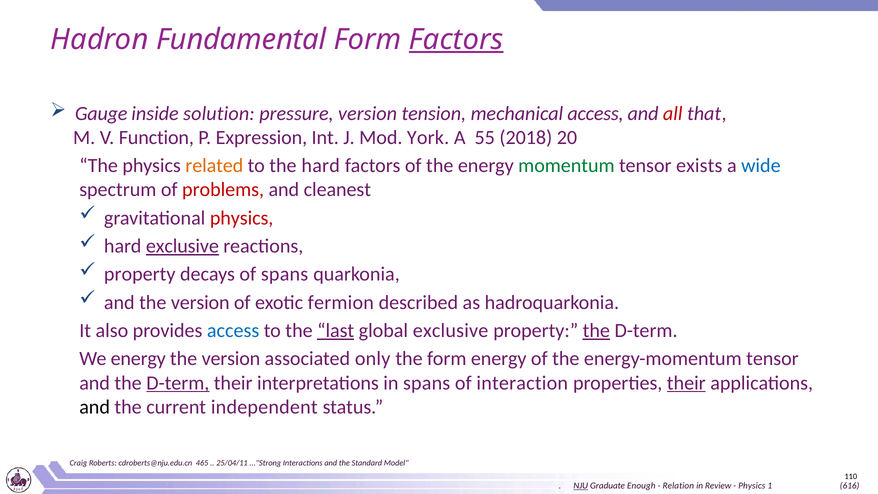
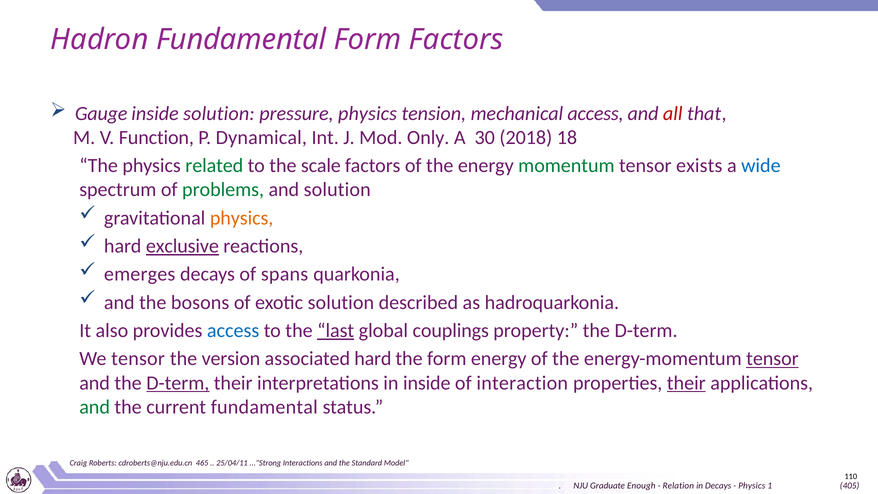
Factors underline: present -> none (456, 39)
pressure version: version -> physics (368, 113)
Expression: Expression -> Dynamical (261, 138)
York: York -> Only (428, 138)
55: 55 -> 30 (485, 138)
20: 20 -> 18 (567, 138)
related colour: orange -> green (214, 166)
the hard: hard -> scale (321, 166)
problems colour: red -> green (223, 190)
and cleanest: cleanest -> solution (337, 190)
physics colour: red -> orange (242, 218)
property: property -> emerges (140, 274)
and the version: version -> bosons (200, 302)
exotic fermion: fermion -> solution (341, 302)
global exclusive: exclusive -> couplings (451, 331)
the underline: present -> none (596, 331)
We energy: energy -> tensor (138, 359)
associated only: only -> hard (373, 359)
tensor underline: none -> present (772, 359)
in spans: spans -> inside (427, 383)
and colour: black -> green (95, 407)
current independent: independent -> fundamental (264, 407)
NJU underline: present -> none (581, 486)
in Review: Review -> Decays (718, 486)
616: 616 -> 405 (850, 486)
